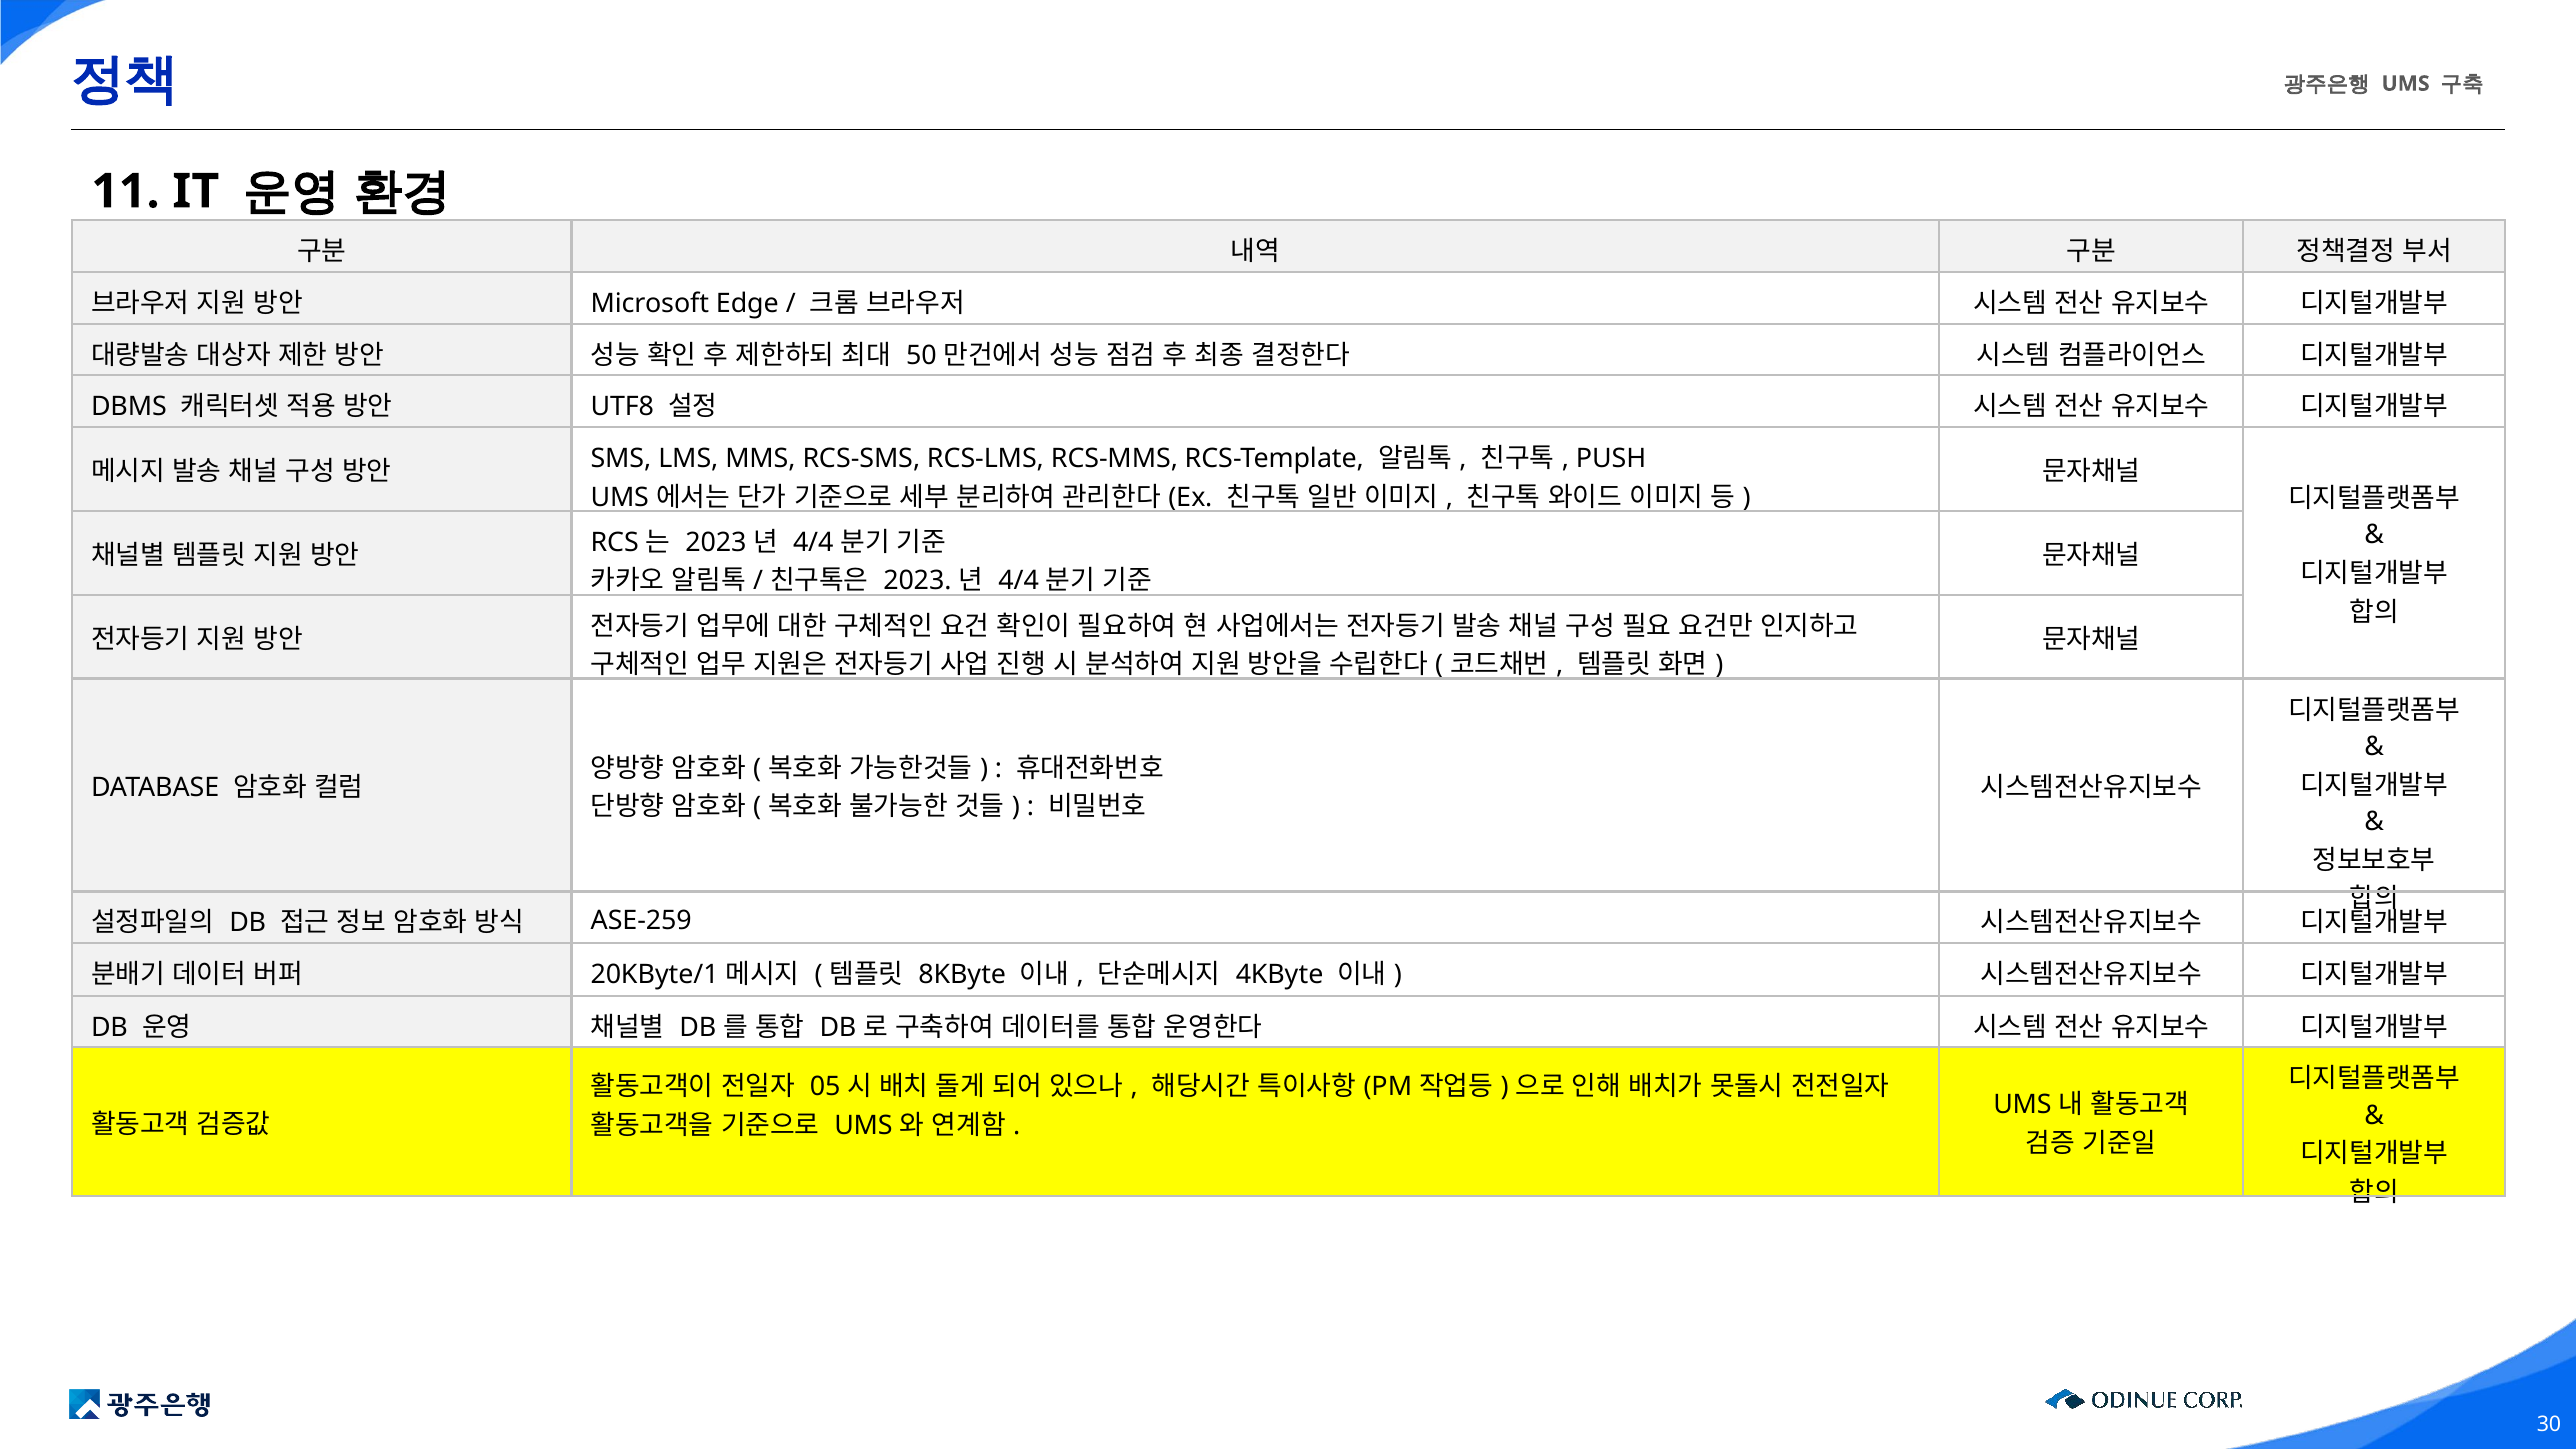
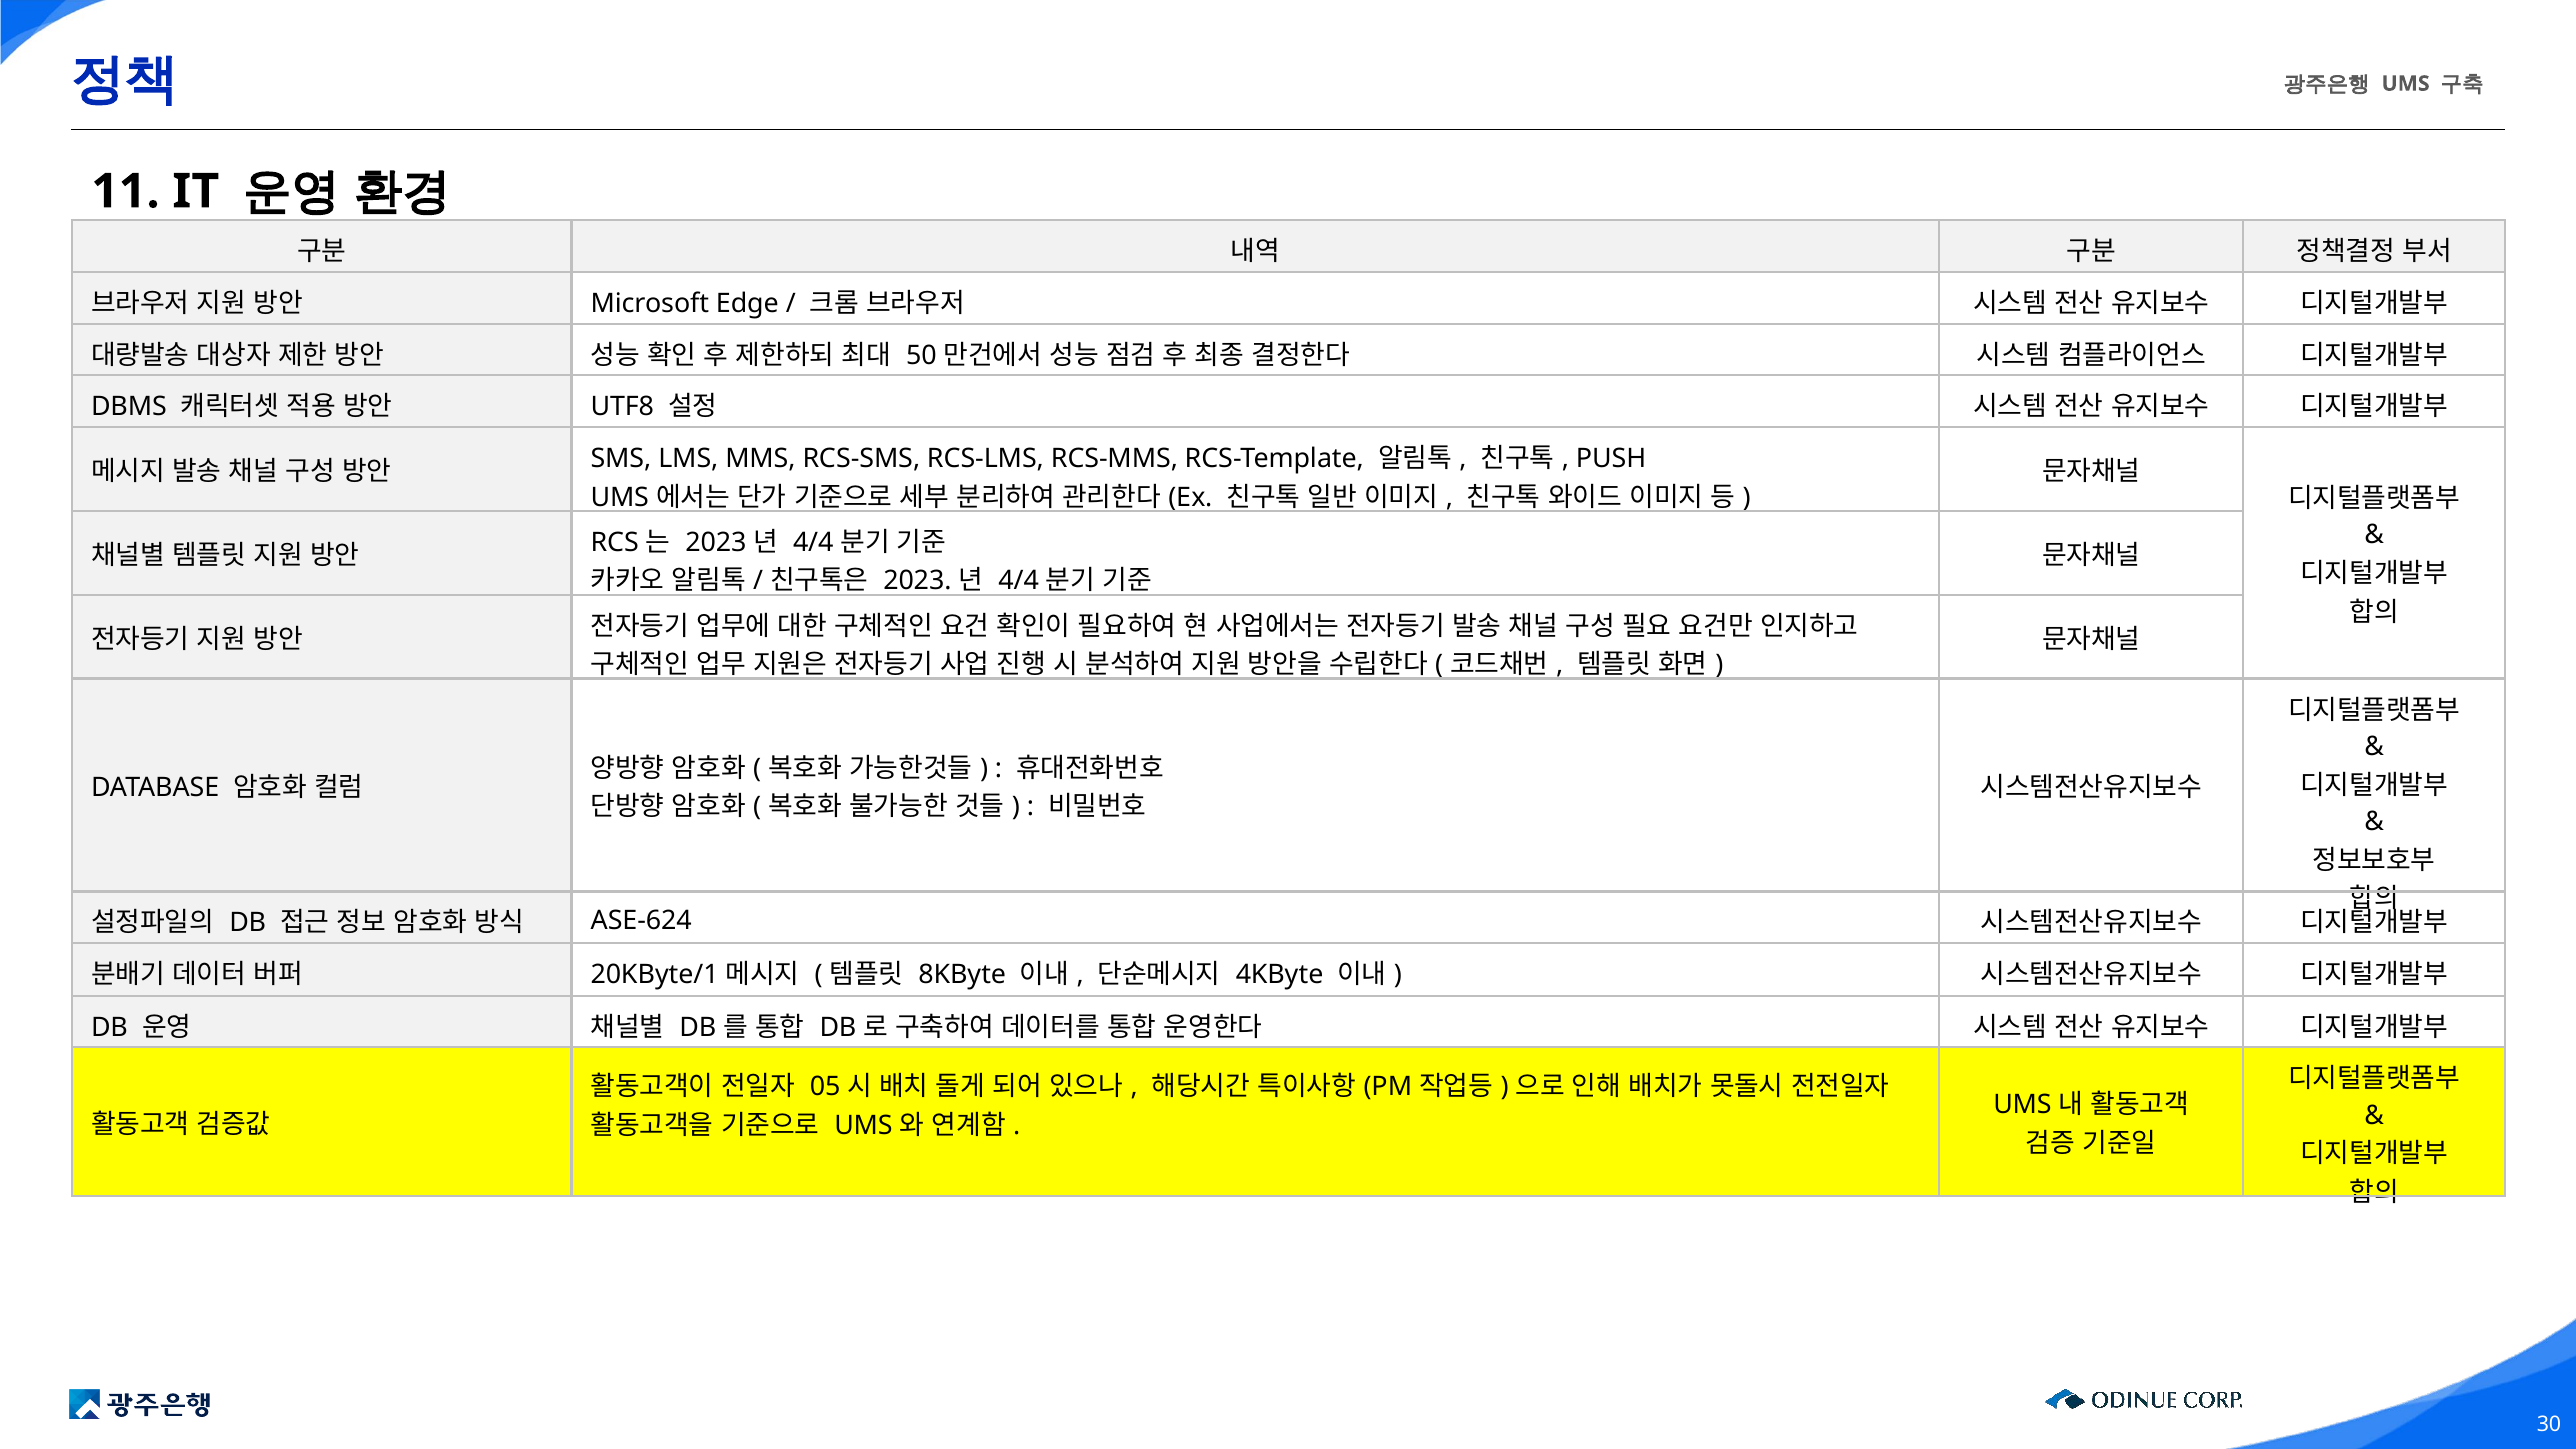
ASE-259: ASE-259 -> ASE-624 (641, 921)
